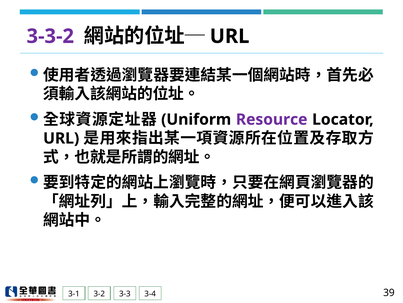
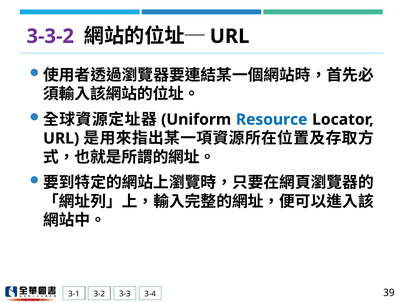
Resource colour: purple -> blue (272, 119)
